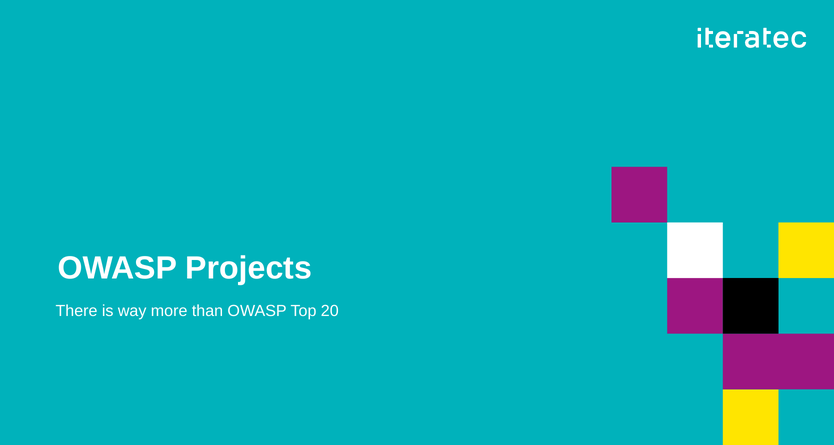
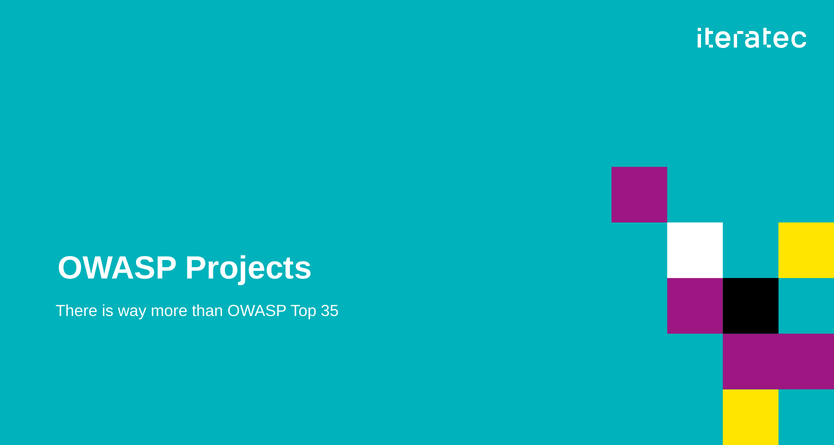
20: 20 -> 35 (330, 311)
